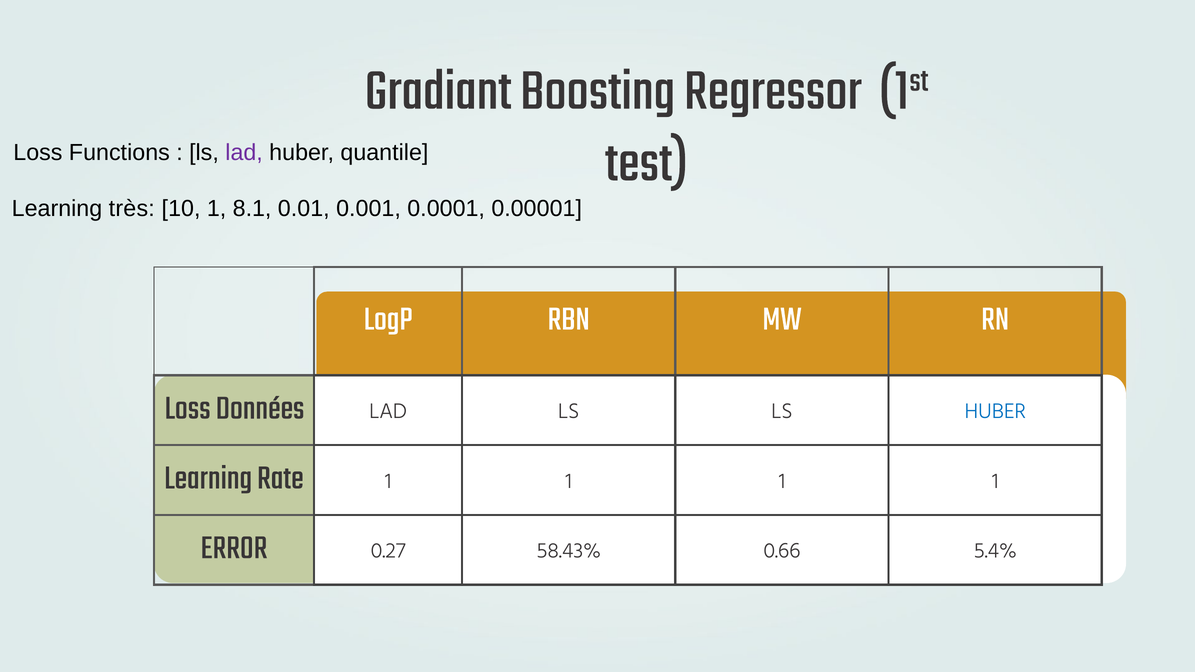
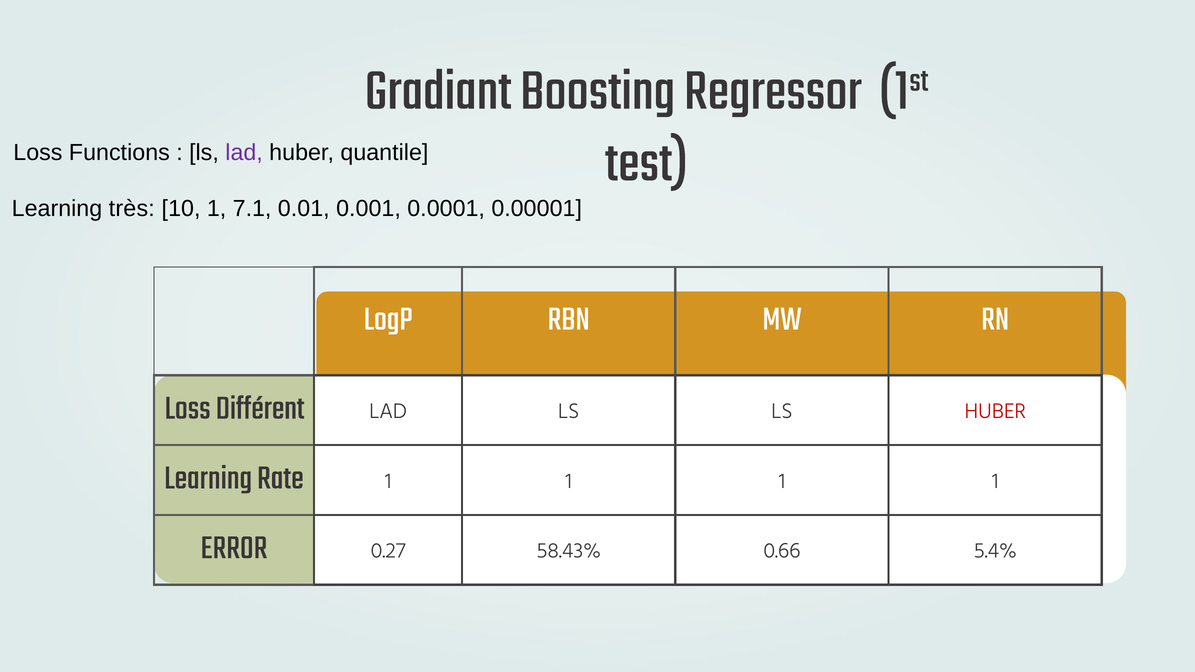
8.1: 8.1 -> 7.1 (252, 208)
Données: Données -> Différent (260, 407)
HUBER colour: blue -> red (995, 411)
